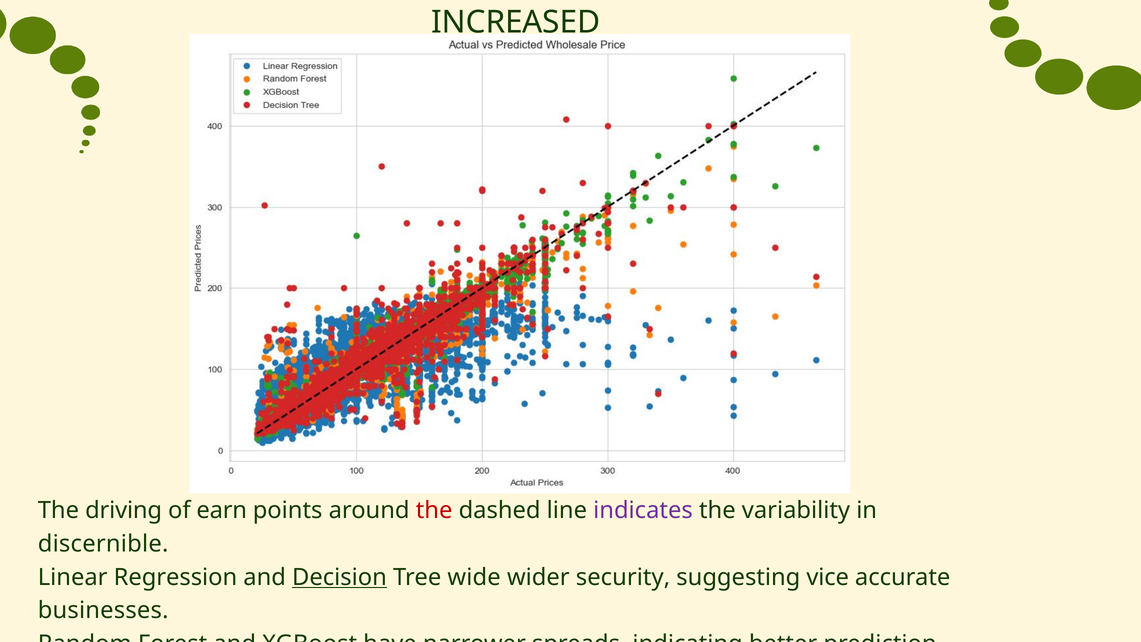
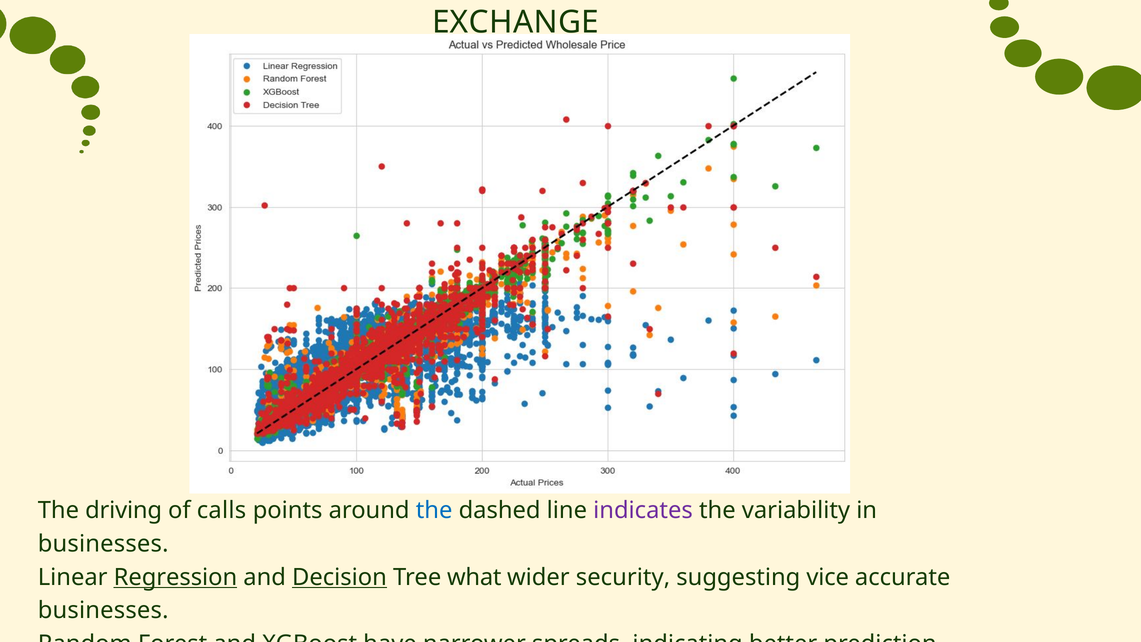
INCREASED: INCREASED -> EXCHANGE (516, 22)
earn: earn -> calls (222, 511)
the colour: red -> blue (434, 511)
discernible: discernible -> businesses (103, 544)
Regression underline: none -> present (175, 577)
wide: wide -> what (474, 577)
